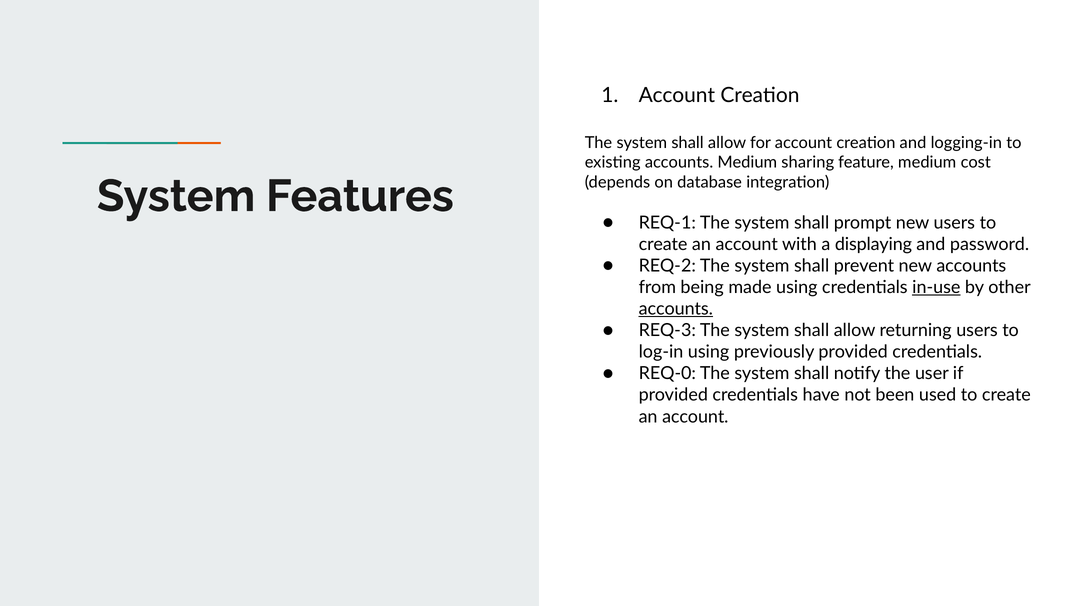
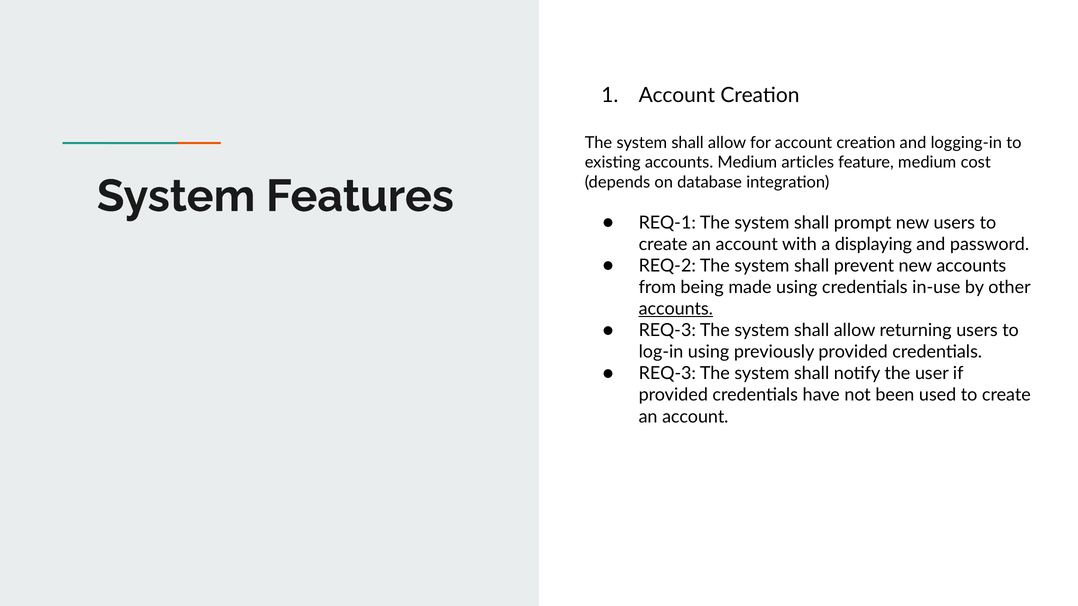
sharing: sharing -> articles (808, 163)
in-use underline: present -> none (936, 288)
REQ-0: REQ-0 -> REQ-3 (667, 374)
